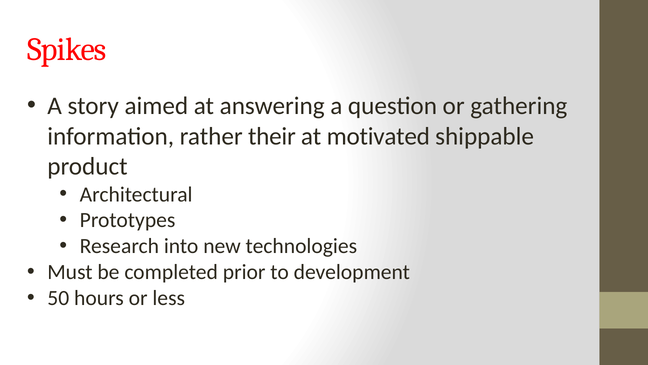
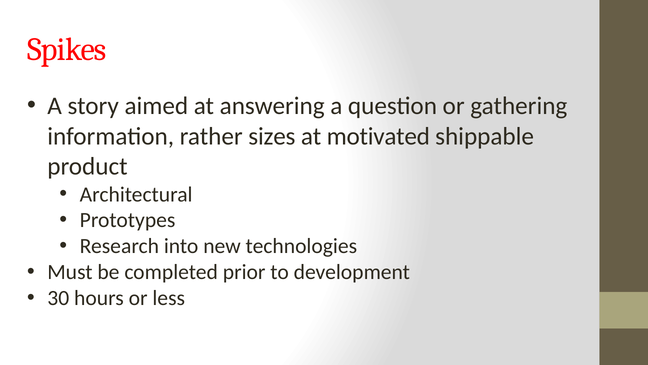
their: their -> sizes (272, 136)
50: 50 -> 30 (58, 298)
